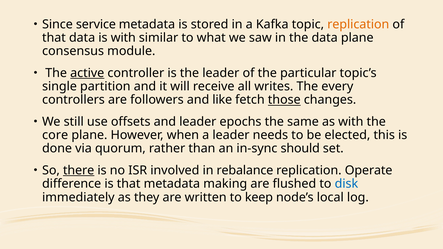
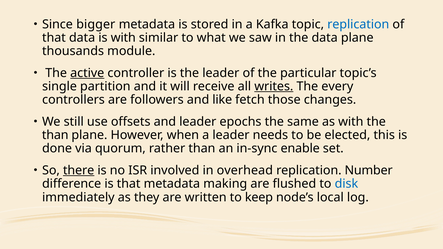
service: service -> bigger (96, 24)
replication colour: orange -> blue (358, 24)
consensus: consensus -> thousands (73, 51)
writes underline: none -> present (274, 86)
those underline: present -> none (284, 100)
core: core -> than (55, 135)
should: should -> enable (300, 149)
rebalance: rebalance -> overhead (245, 170)
Operate: Operate -> Number (369, 170)
